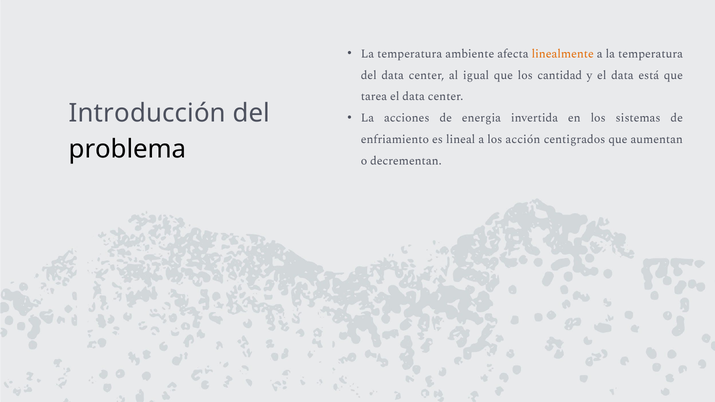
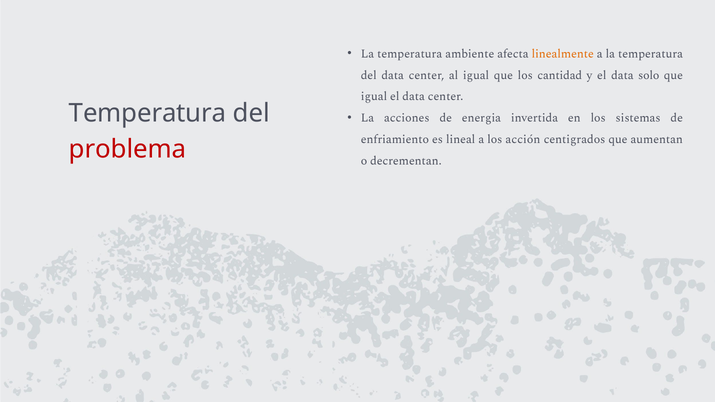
está: está -> solo (649, 75)
tarea: tarea -> igual (374, 97)
Introducción: Introducción -> Temperatura (148, 113)
problema colour: black -> red (128, 149)
